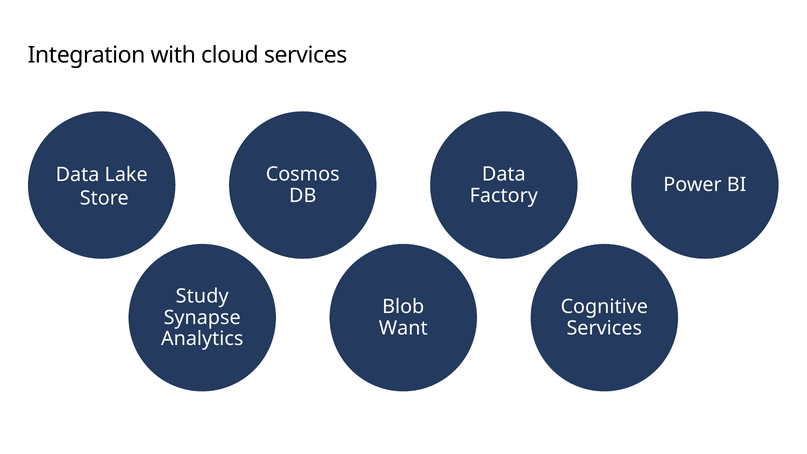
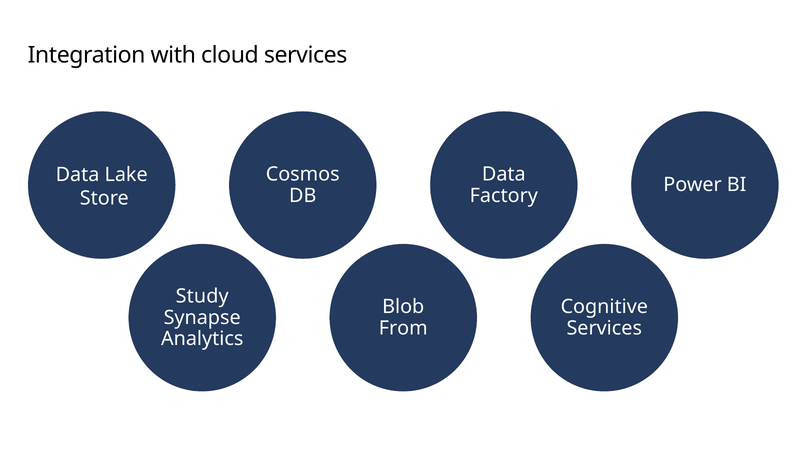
Want: Want -> From (403, 328)
